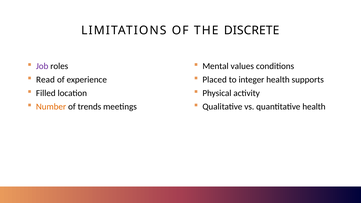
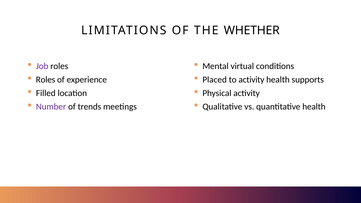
DISCRETE: DISCRETE -> WHETHER (252, 30)
values: values -> virtual (242, 66)
Read: Read -> Roles (46, 80)
to integer: integer -> activity (251, 80)
Number colour: orange -> purple (51, 107)
